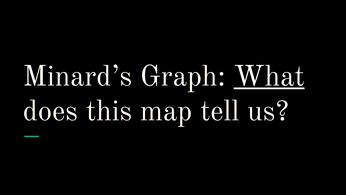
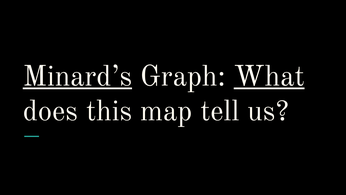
Minard’s underline: none -> present (77, 76)
